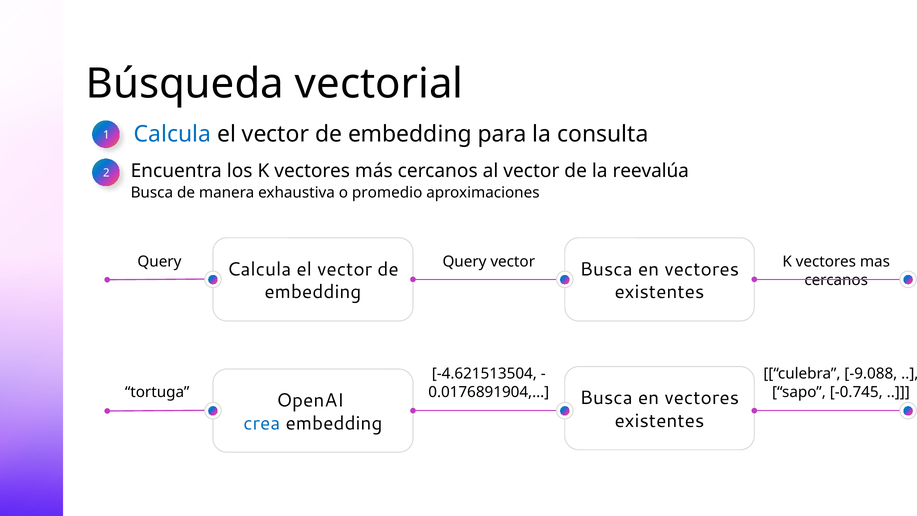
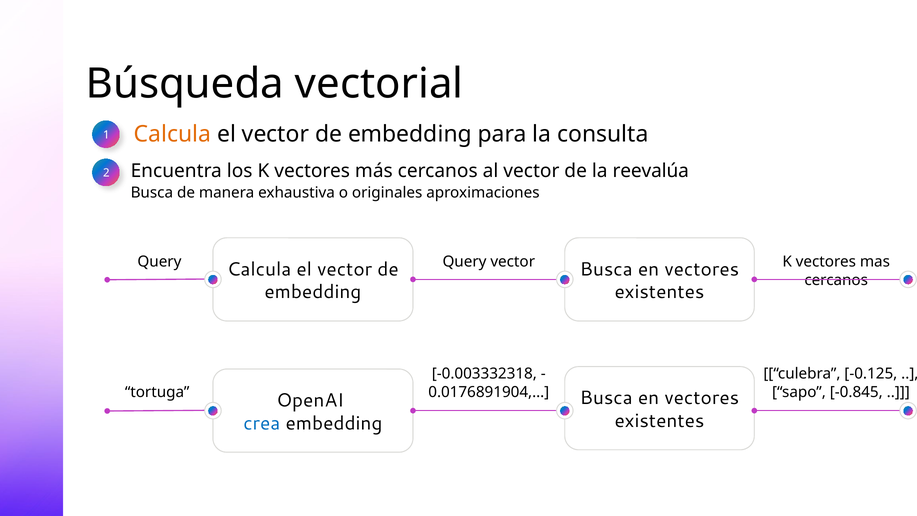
Calcula colour: blue -> orange (173, 134)
promedio: promedio -> originales (387, 192)
-4.621513504: -4.621513504 -> -0.003332318 (484, 374)
-9.088: -9.088 -> -0.125 (871, 374)
-0.745: -0.745 -> -0.845 (856, 392)
